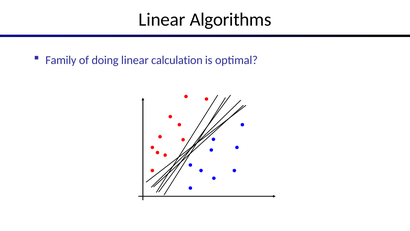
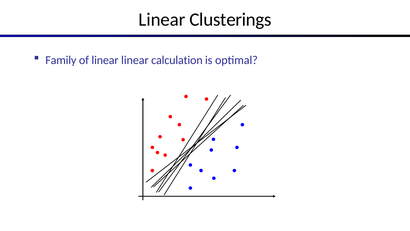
Algorithms: Algorithms -> Clusterings (231, 20)
of doing: doing -> linear (105, 60)
